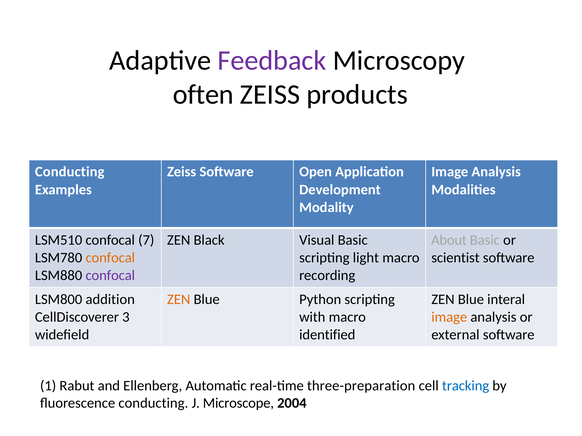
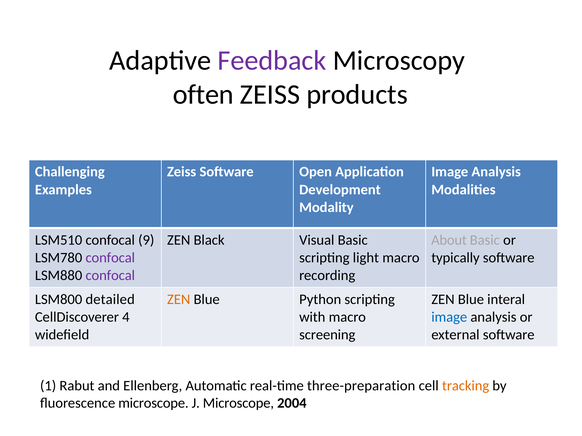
Conducting: Conducting -> Challenging (70, 172)
7: 7 -> 9 (146, 240)
confocal colour: orange -> purple (110, 258)
scientist: scientist -> typically (455, 258)
addition: addition -> detailed (110, 300)
3: 3 -> 4 (126, 317)
image colour: orange -> blue (449, 317)
identified: identified -> screening (327, 335)
tracking colour: blue -> orange (466, 386)
fluorescence conducting: conducting -> microscope (153, 403)
